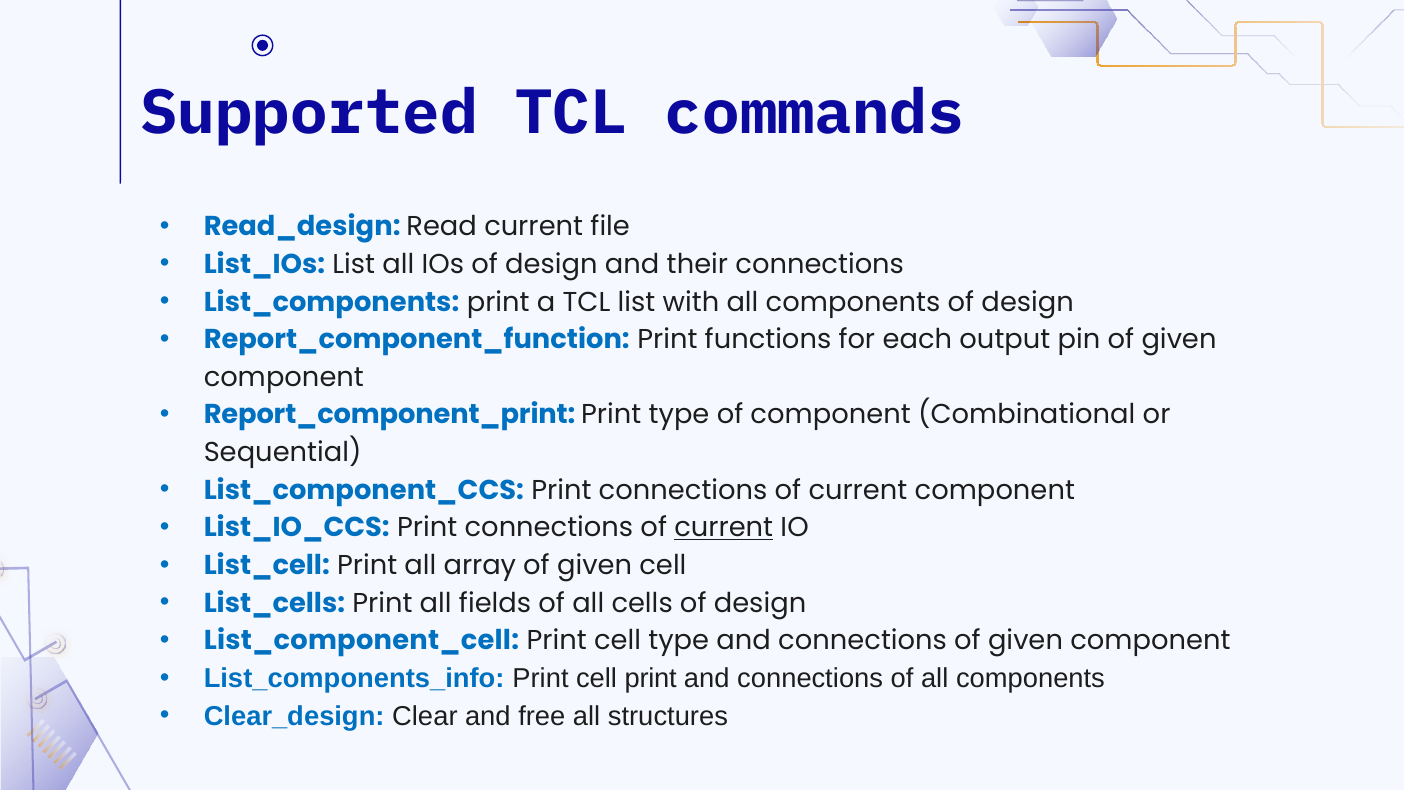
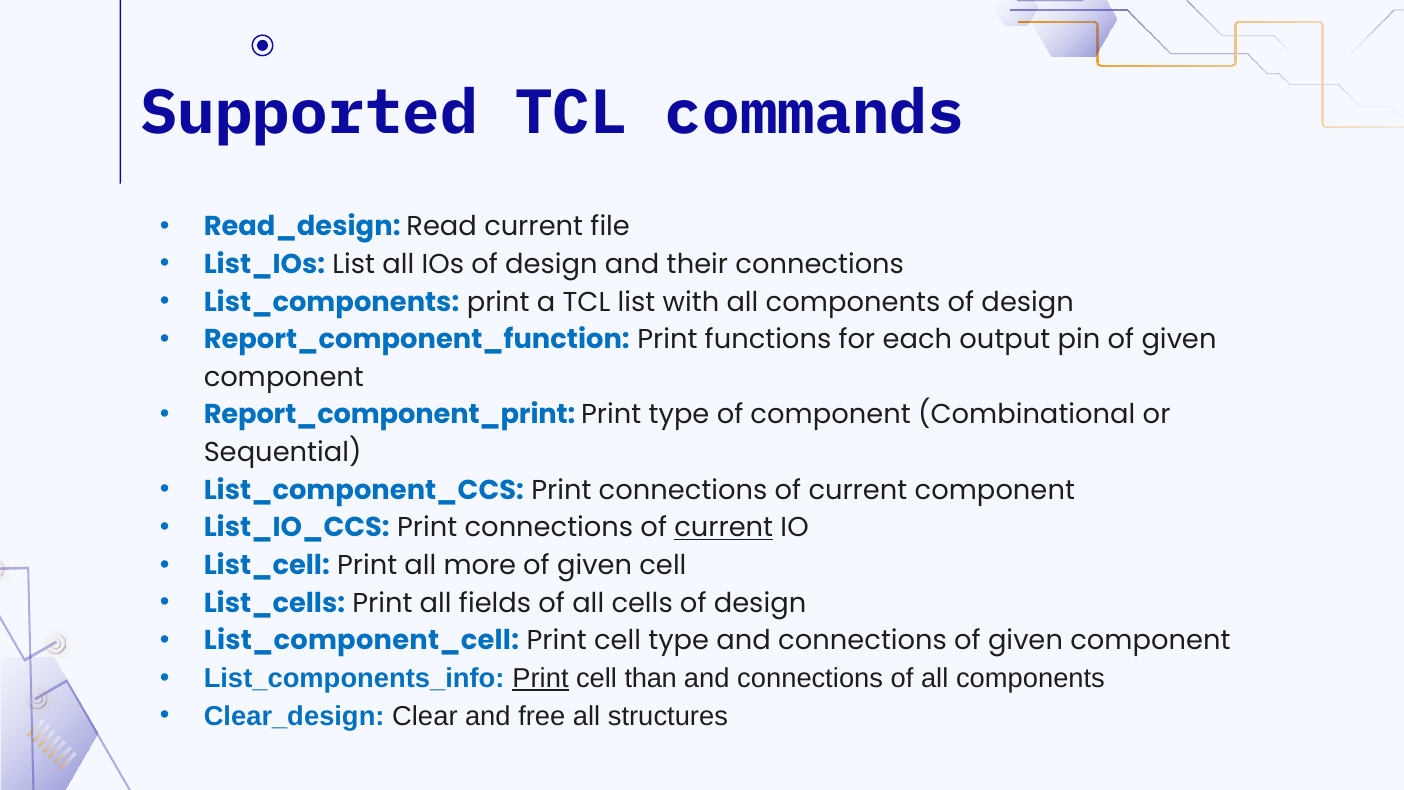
array: array -> more (480, 565)
Print underline: none -> present (540, 678)
cell print: print -> than (651, 678)
